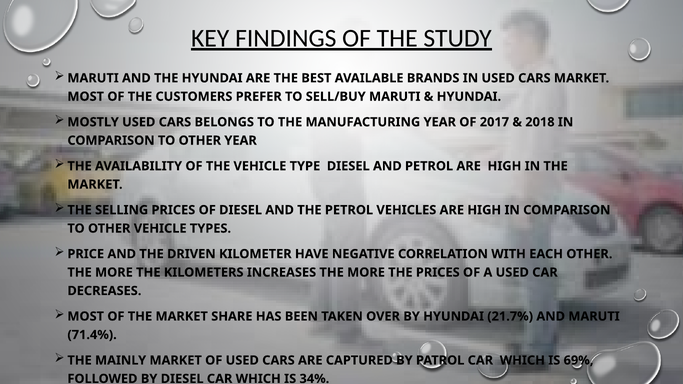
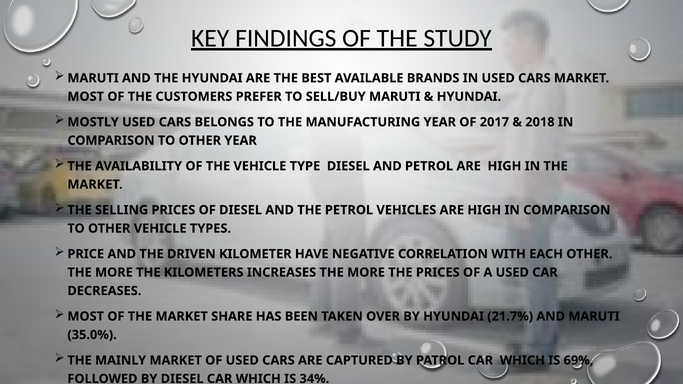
71.4%: 71.4% -> 35.0% (92, 335)
